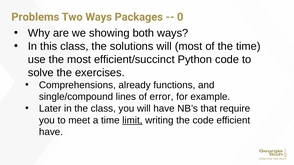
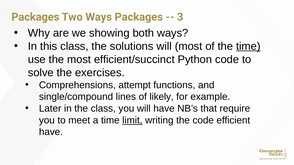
Problems: Problems -> Packages (35, 17)
0: 0 -> 3 (180, 17)
time underline: none -> present (248, 46)
already: already -> attempt (135, 85)
error: error -> likely (162, 97)
